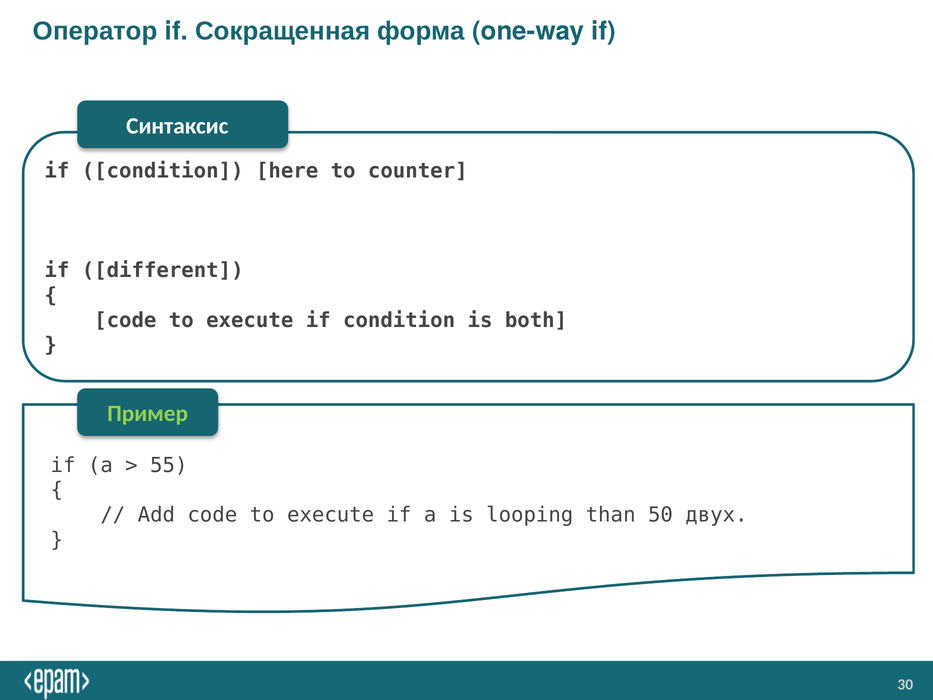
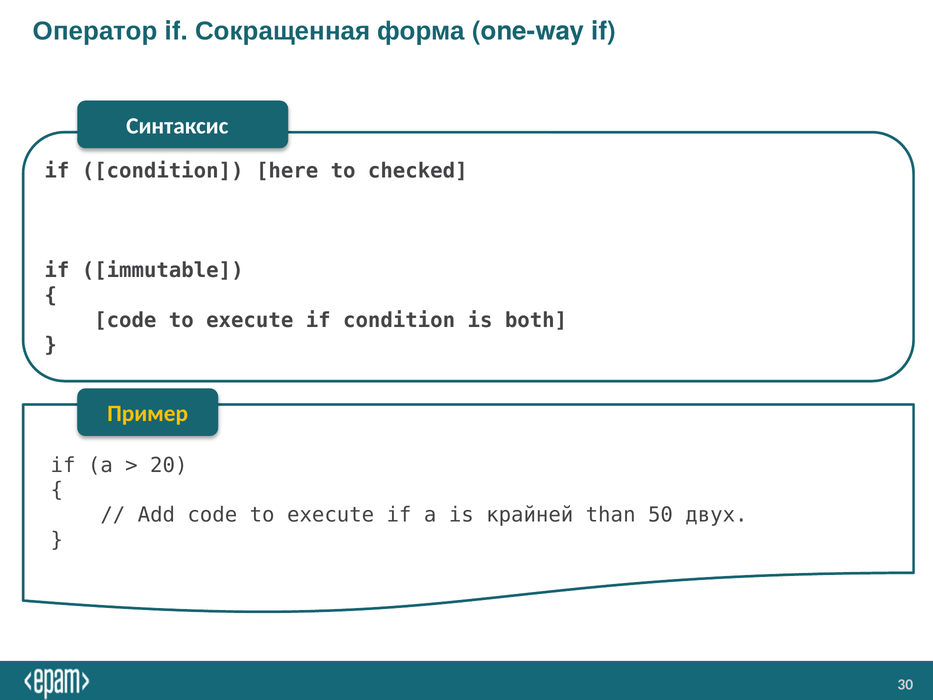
counter: counter -> checked (418, 171)
different: different -> immutable (163, 270)
Пример colour: light green -> yellow (148, 414)
55: 55 -> 20 (169, 465)
looping: looping -> крайней (530, 515)
